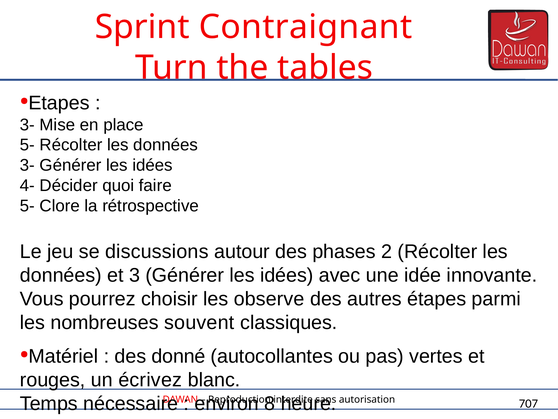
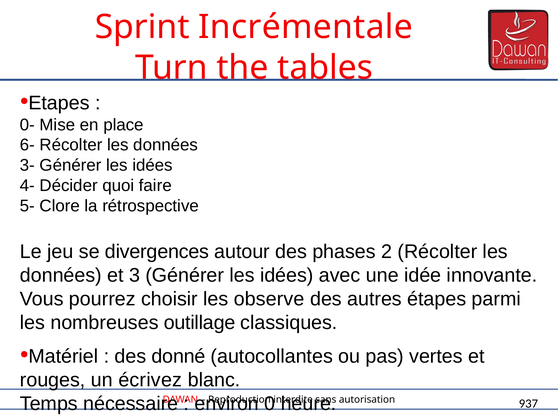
Contraignant: Contraignant -> Incrémentale (306, 27)
3-: 3- -> 0- (27, 125)
5-: 5- -> 6- (27, 145)
discussions: discussions -> divergences (157, 251)
souvent: souvent -> outillage (200, 322)
8: 8 -> 0 (270, 403)
707: 707 -> 937 (528, 403)
